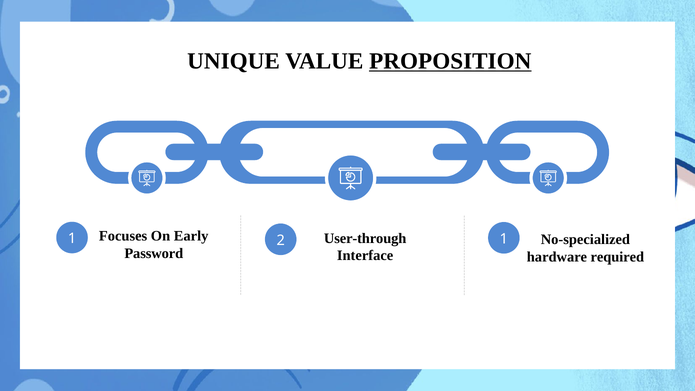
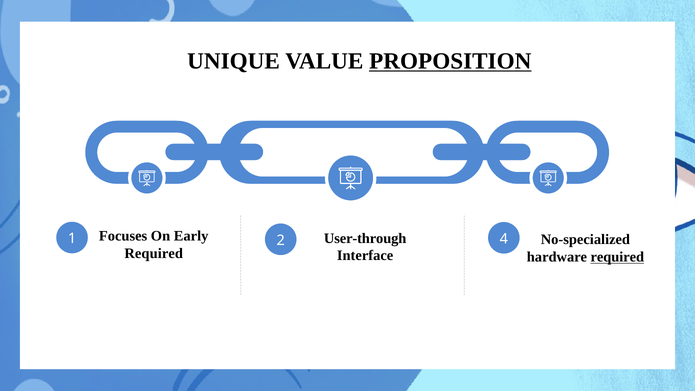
1 1: 1 -> 4 (504, 239)
Password: Password -> Required (154, 253)
required underline: none -> present (617, 257)
